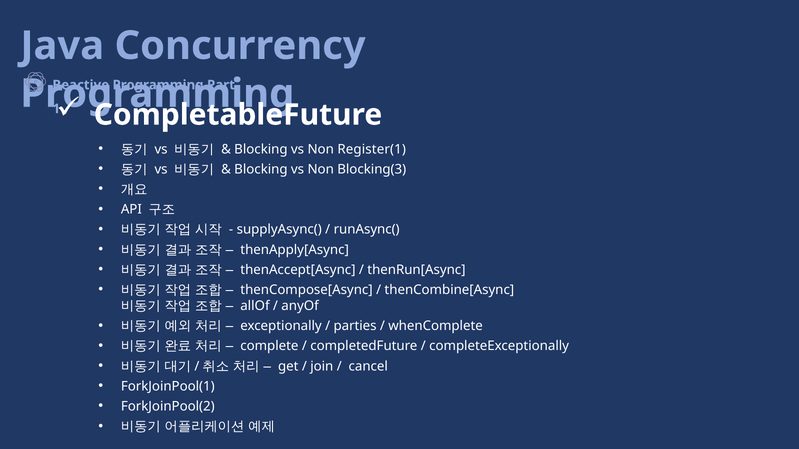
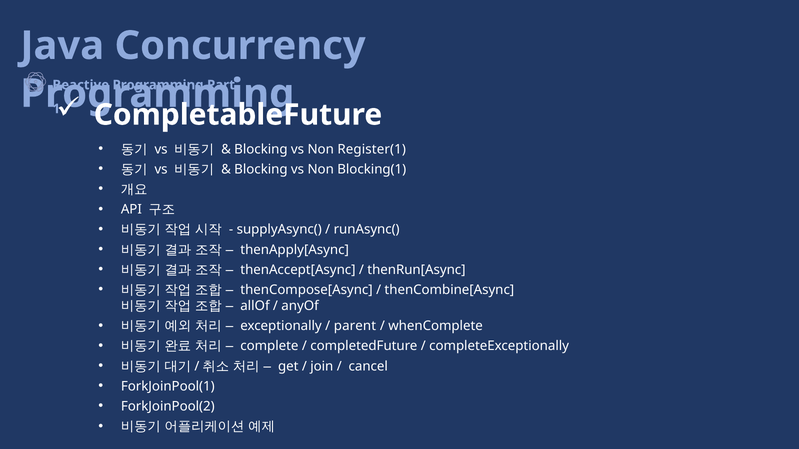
Blocking(3: Blocking(3 -> Blocking(1 (372, 169)
parties: parties -> parent (355, 326)
